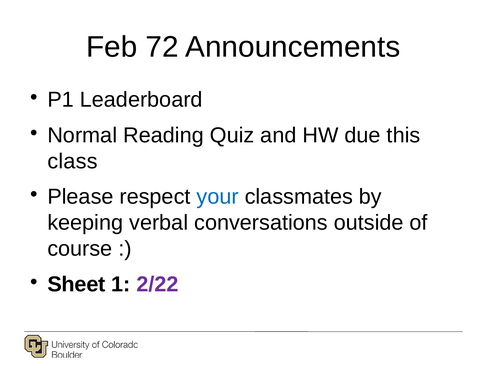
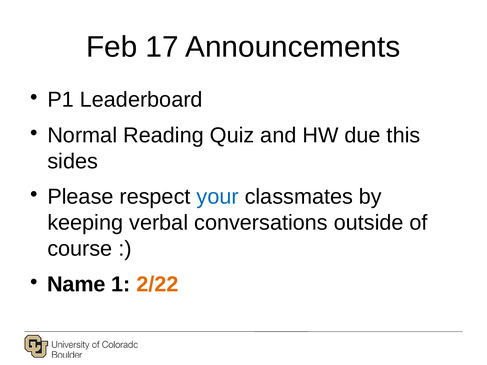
72: 72 -> 17 (162, 47)
class: class -> sides (73, 161)
Sheet: Sheet -> Name (76, 285)
2/22 colour: purple -> orange (157, 285)
